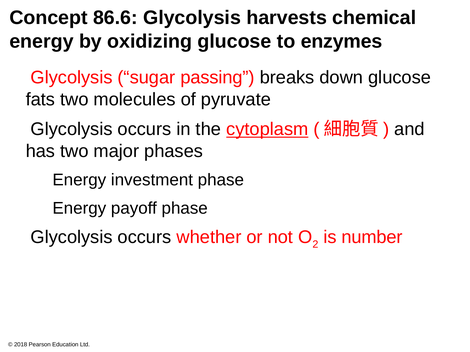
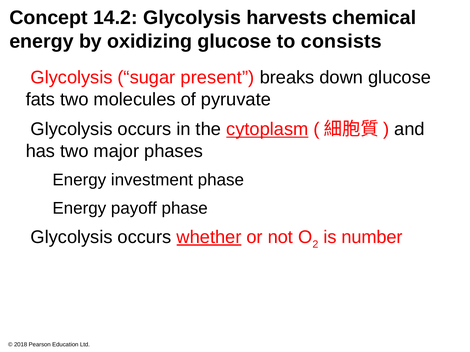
86.6: 86.6 -> 14.2 (115, 18)
enzymes: enzymes -> consists (341, 41)
passing: passing -> present (217, 78)
whether underline: none -> present (209, 237)
